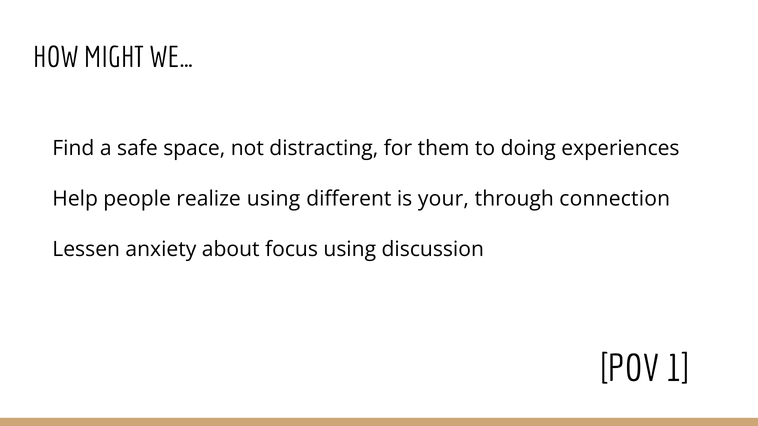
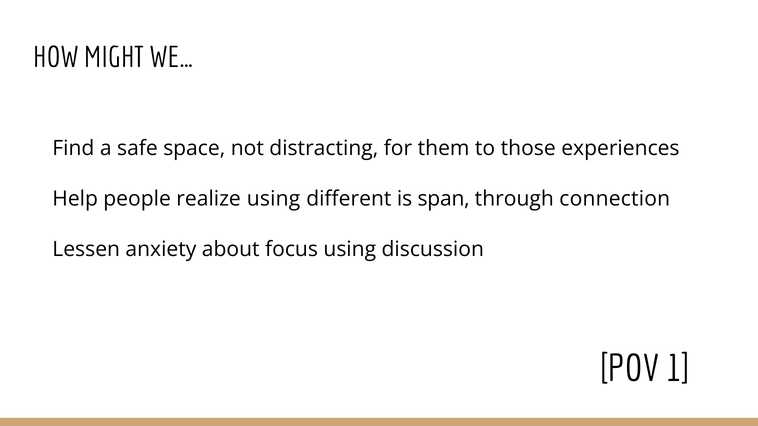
doing: doing -> those (528, 149)
your: your -> span (444, 199)
